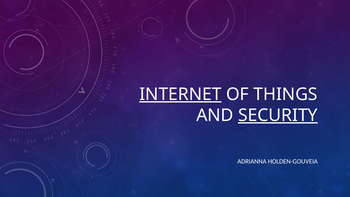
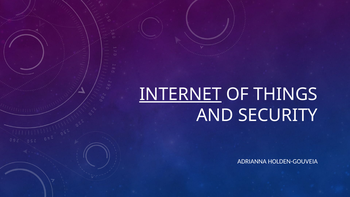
SECURITY underline: present -> none (278, 115)
